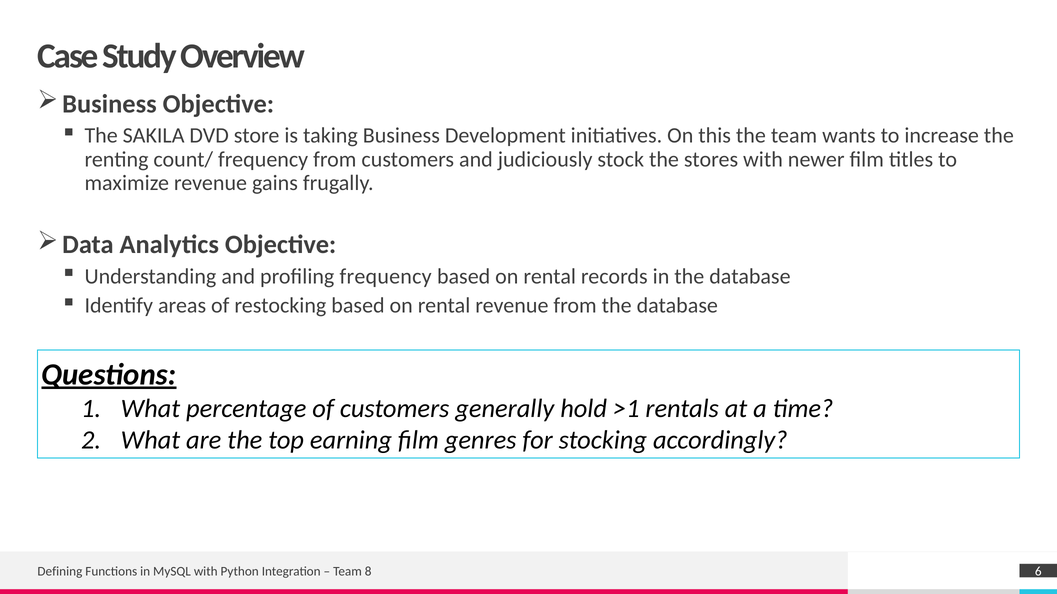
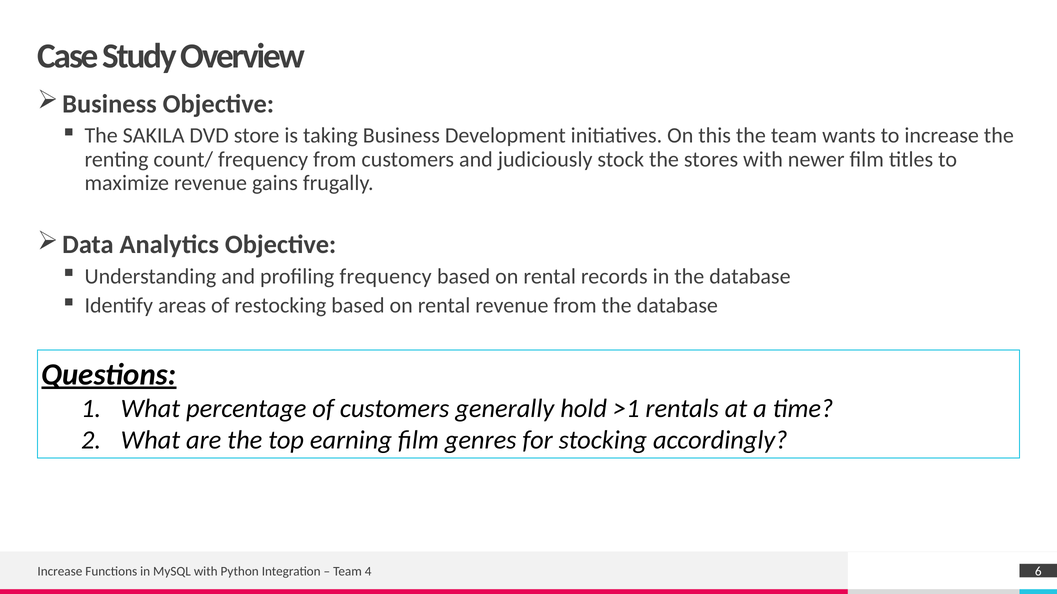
Defining: Defining -> Increase (60, 572)
8: 8 -> 4 (368, 572)
